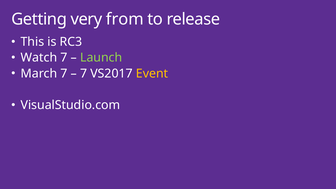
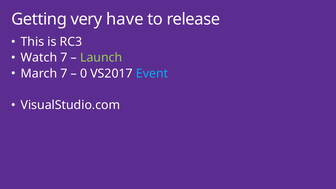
from: from -> have (125, 19)
7: 7 -> 0 (84, 73)
Event colour: yellow -> light blue (152, 73)
